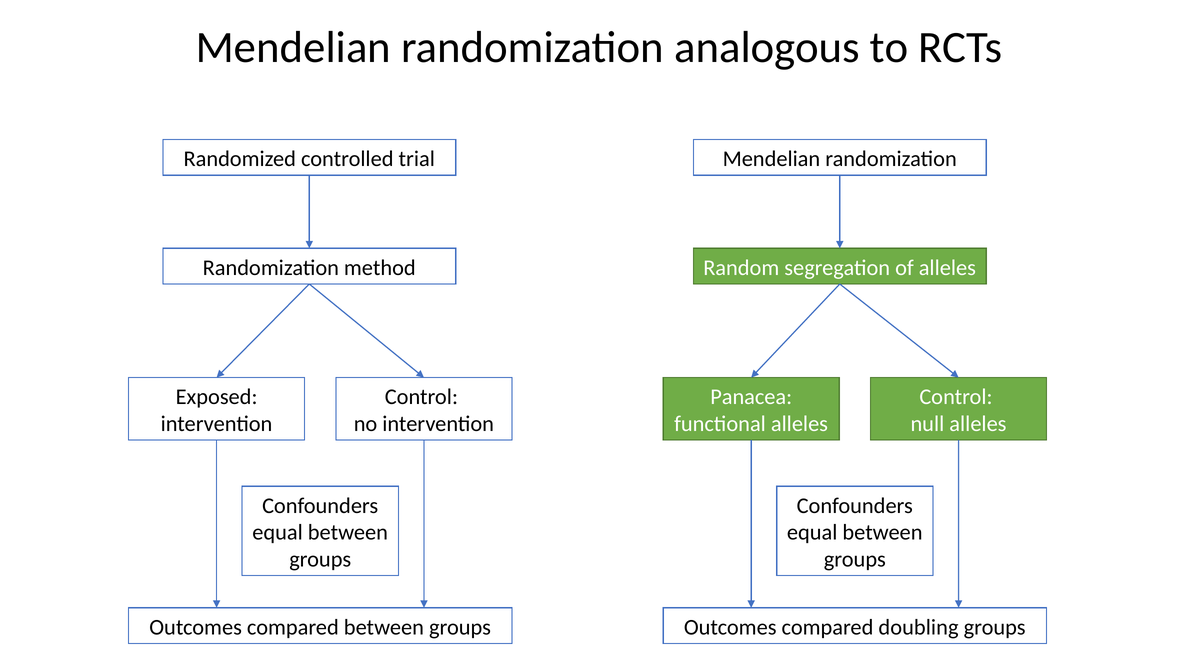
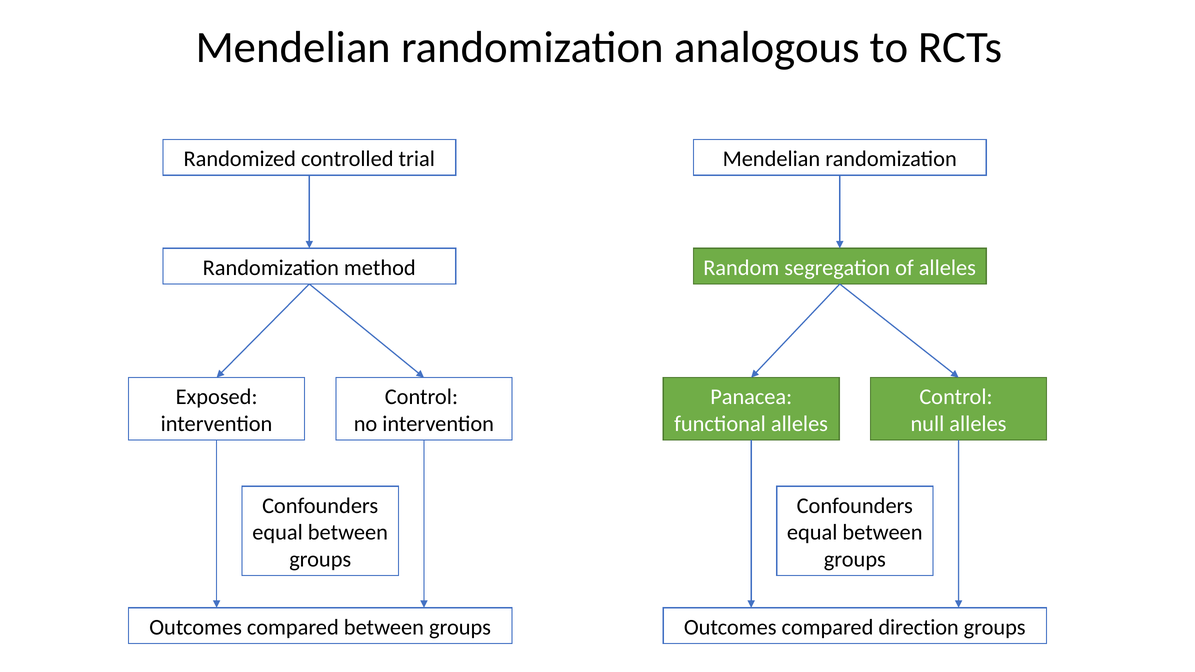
doubling: doubling -> direction (919, 627)
